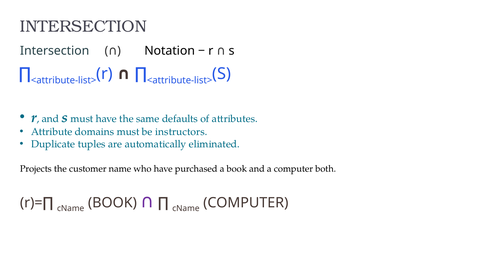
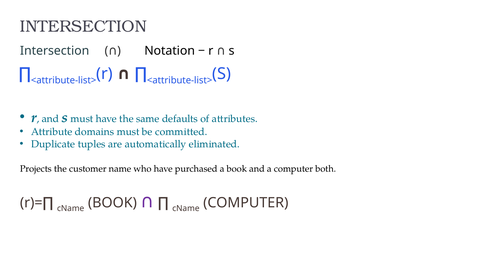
instructors: instructors -> committed (181, 132)
